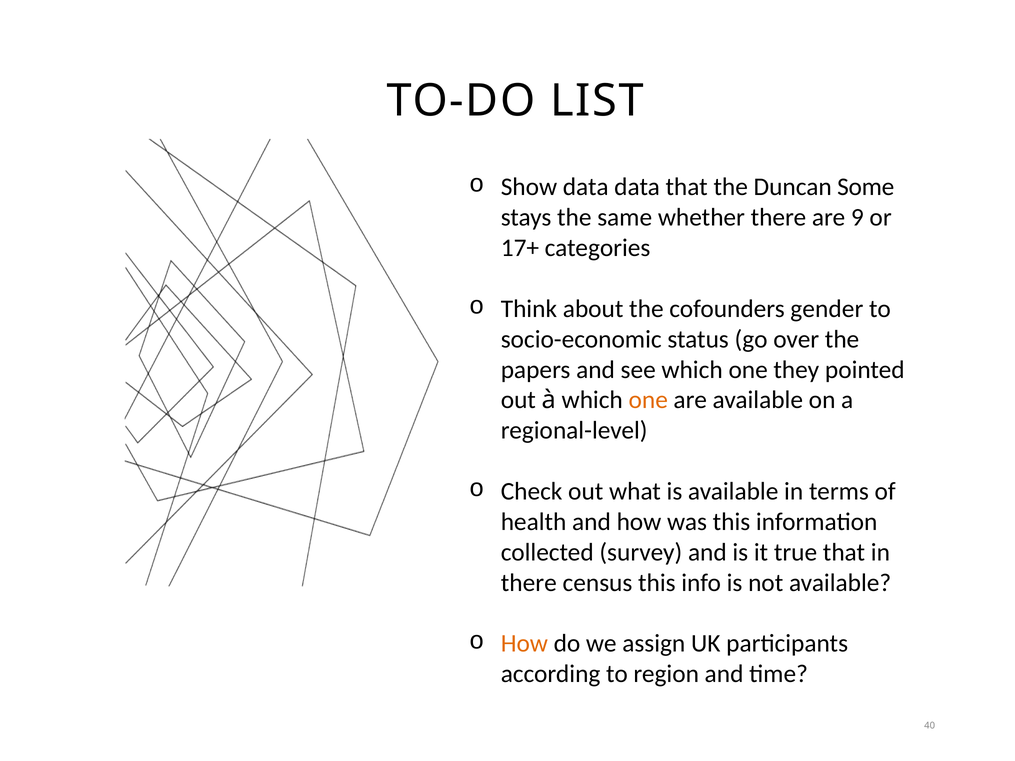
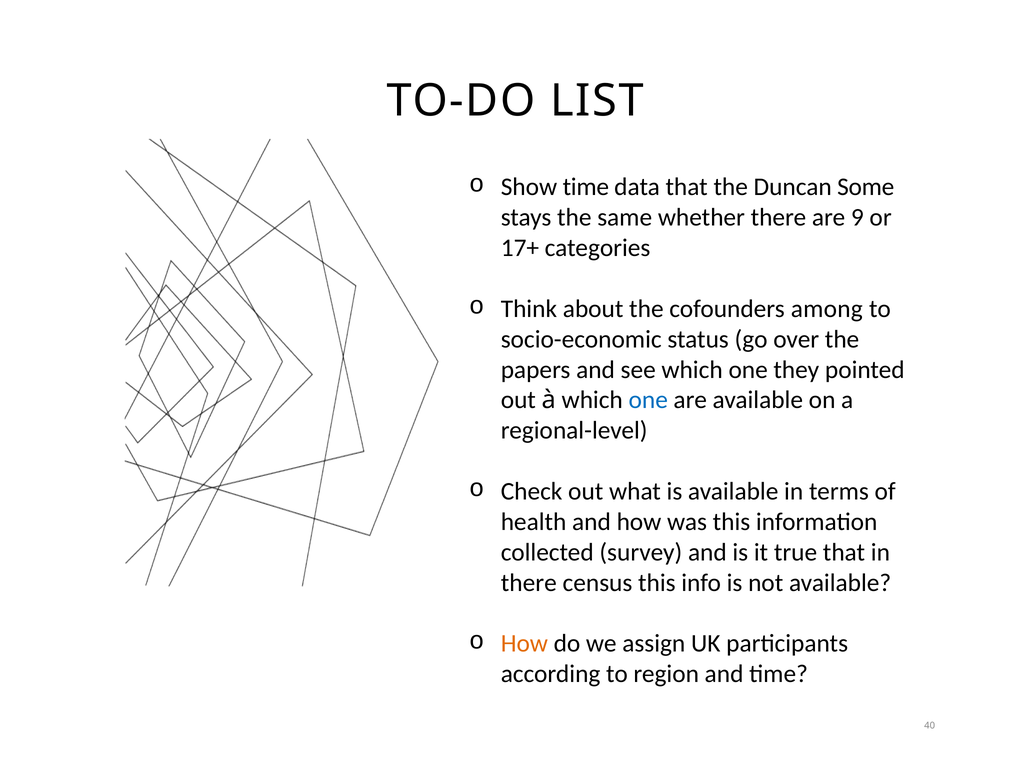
Show data: data -> time (586, 187)
gender: gender -> among (827, 309)
one colour: orange -> blue (648, 400)
